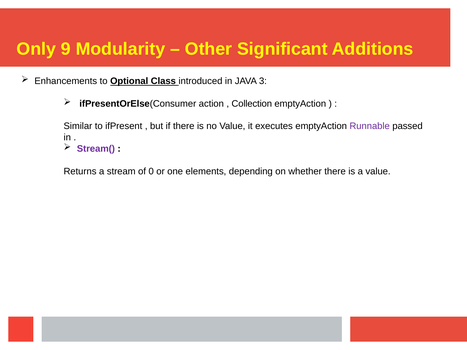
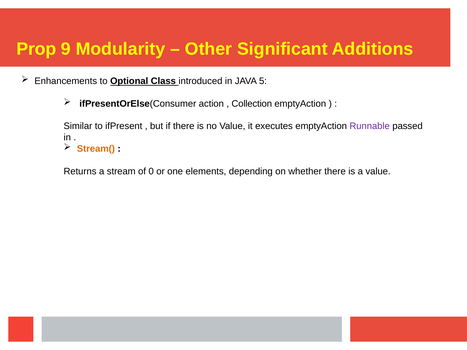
Only: Only -> Prop (36, 49)
3: 3 -> 5 (263, 81)
Stream( colour: purple -> orange (96, 149)
